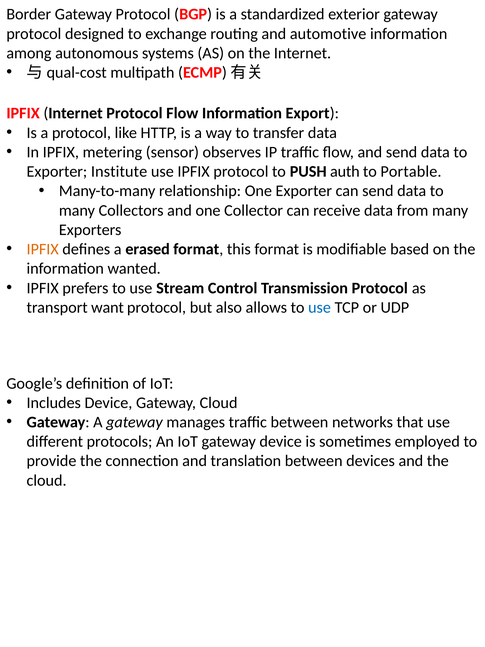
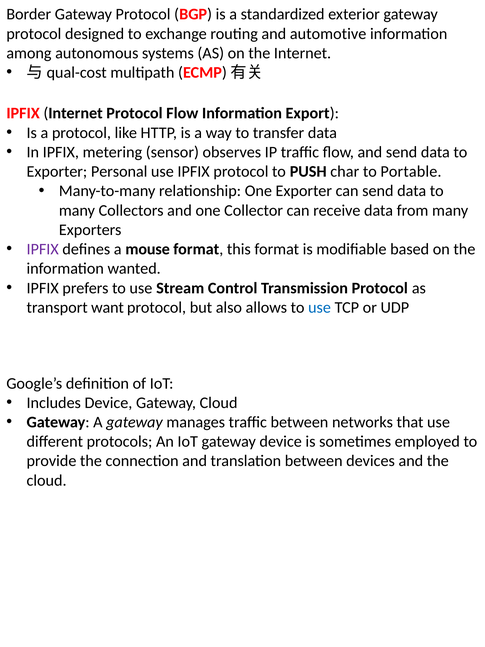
Institute: Institute -> Personal (119, 171)
auth: auth -> char (345, 171)
IPFIX colour: orange -> purple (43, 249)
erased: erased -> mouse (148, 249)
